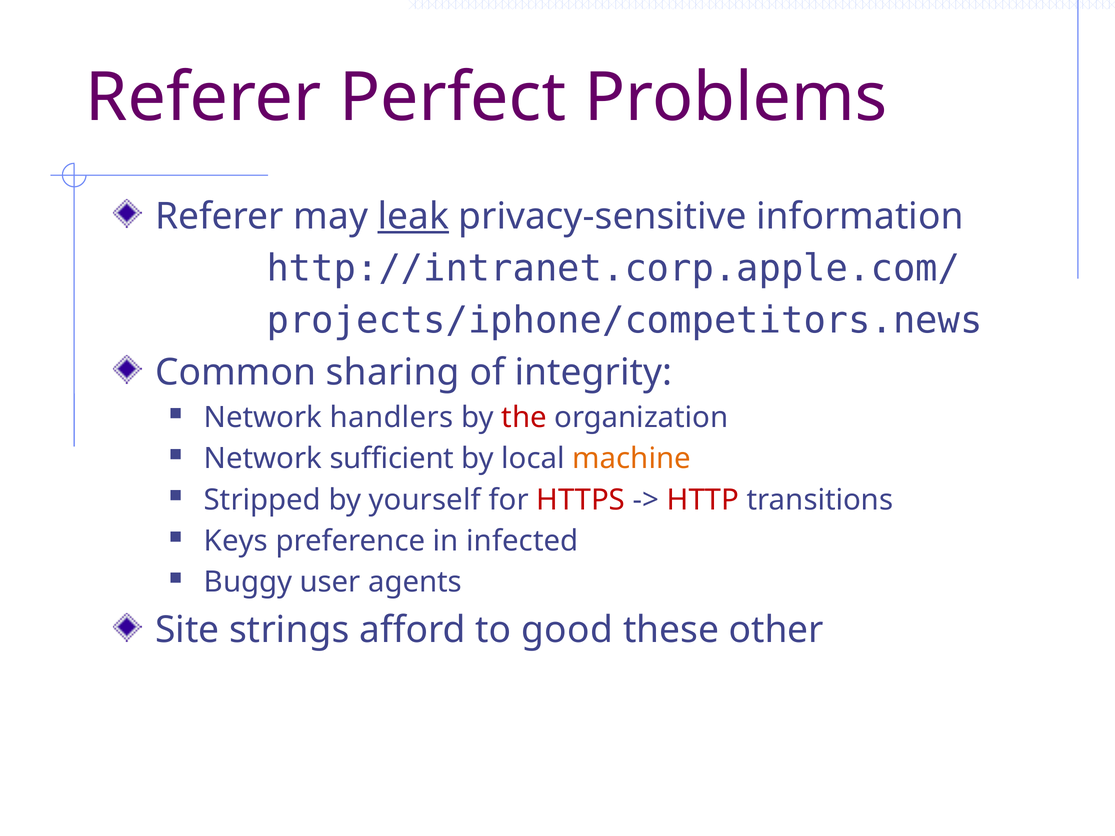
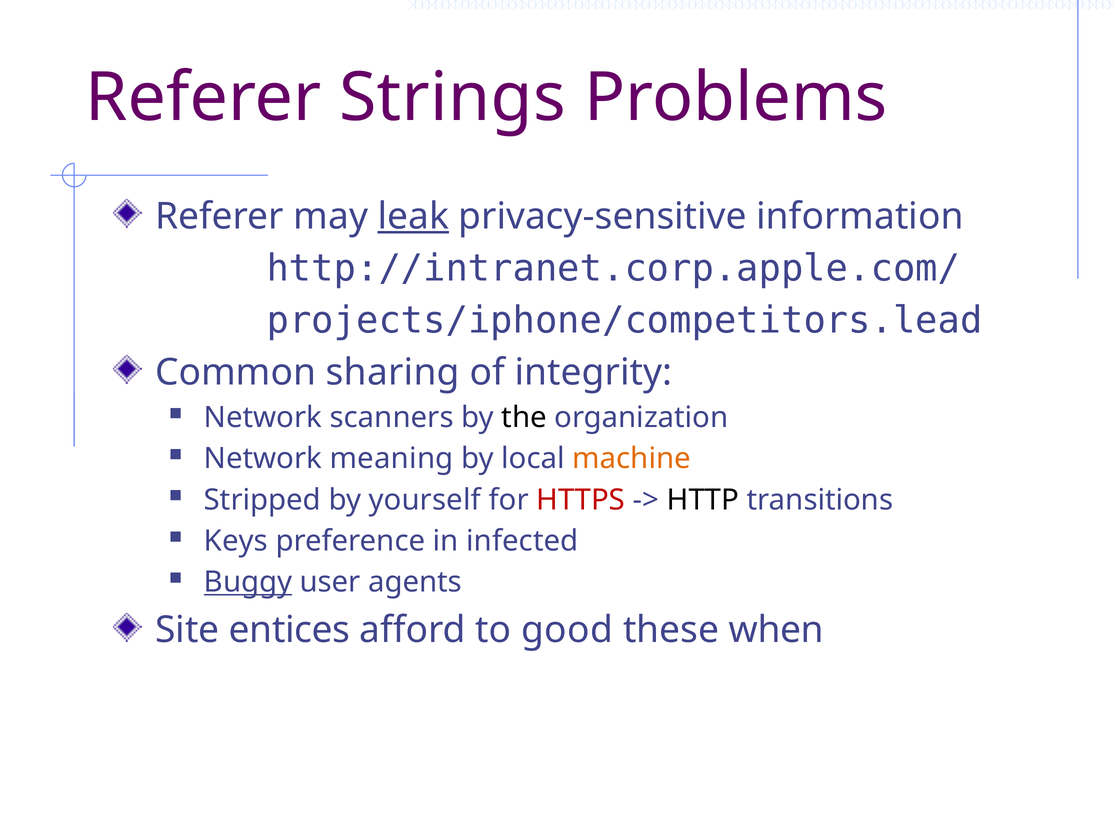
Perfect: Perfect -> Strings (453, 98)
projects/iphone/competitors.news: projects/iphone/competitors.news -> projects/iphone/competitors.lead (625, 320)
handlers: handlers -> scanners (392, 418)
the colour: red -> black (524, 418)
sufficient: sufficient -> meaning (392, 459)
HTTP colour: red -> black (703, 500)
Buggy underline: none -> present (248, 582)
strings: strings -> entices (290, 630)
other: other -> when (776, 630)
